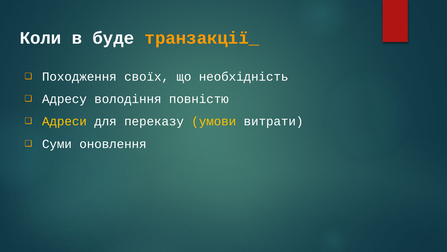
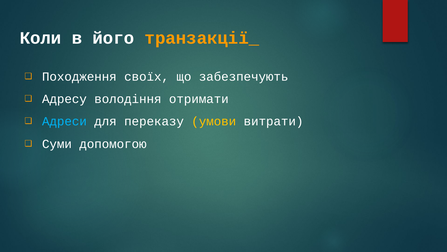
буде: буде -> його (113, 38)
необхідність: необхідність -> забезпечують (244, 77)
повністю: повністю -> отримати (199, 99)
Адреси colour: yellow -> light blue (64, 121)
оновлення: оновлення -> допомогою (113, 144)
